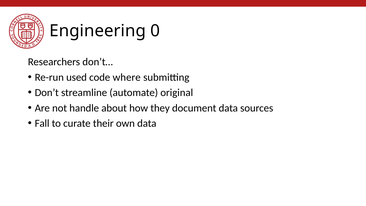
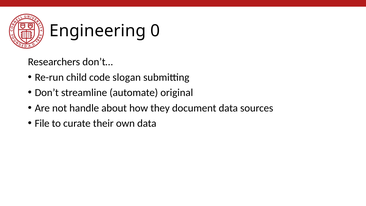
used: used -> child (77, 77)
where: where -> slogan (127, 77)
Fall: Fall -> File (42, 123)
